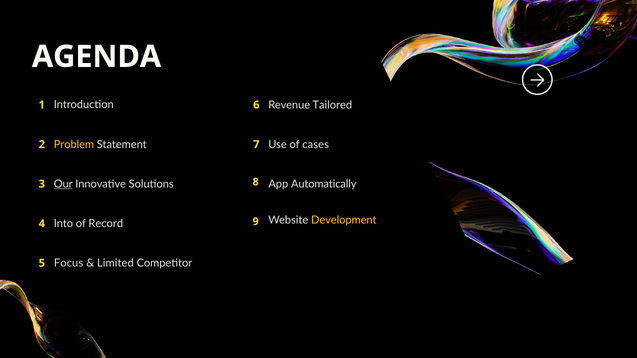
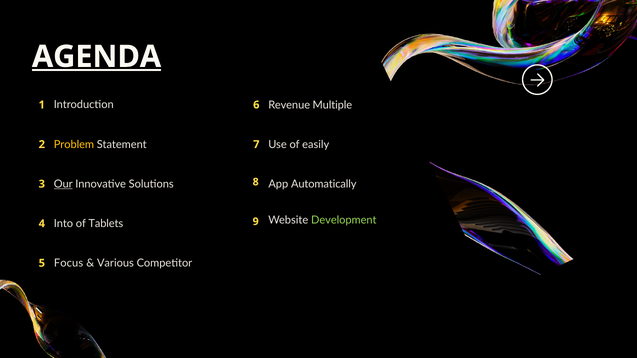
AGENDA underline: none -> present (97, 57)
Tailored: Tailored -> Multiple (332, 105)
cases: cases -> easily (316, 145)
Record: Record -> Tablets (106, 224)
Development colour: yellow -> light green (344, 220)
Limited: Limited -> Various (115, 263)
